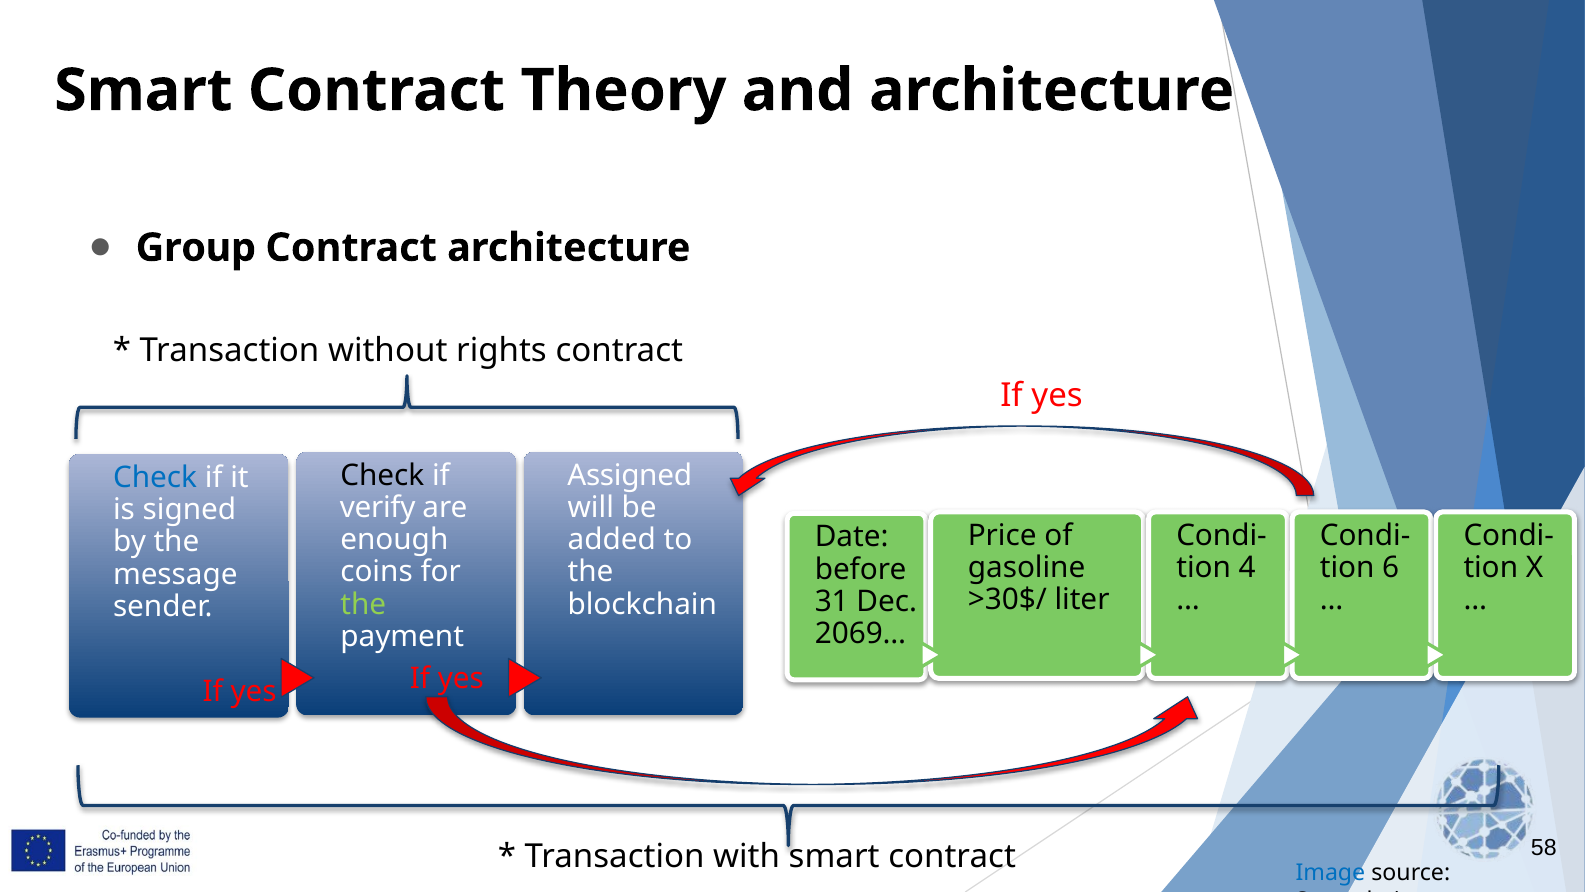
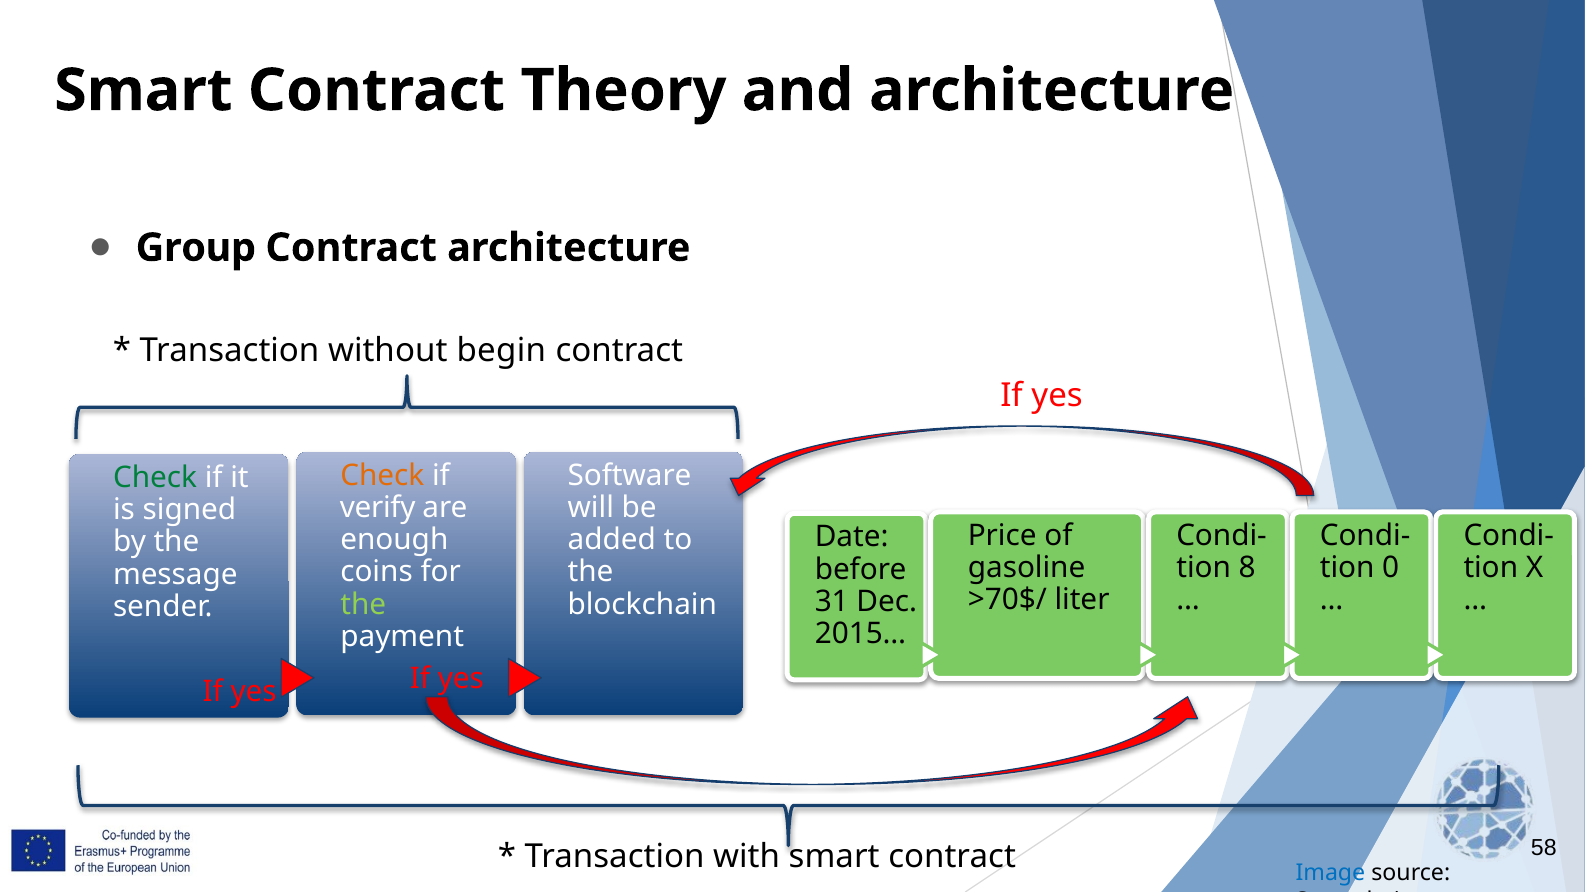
rights: rights -> begin (501, 350)
Check colour: black -> orange (382, 475)
Assigned: Assigned -> Software (630, 475)
Check colour: blue -> green (155, 478)
4: 4 -> 8 (1247, 568)
6: 6 -> 0 (1391, 568)
>30$/: >30$/ -> >70$/ (1007, 600)
2069…: 2069… -> 2015… (861, 633)
